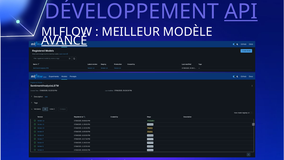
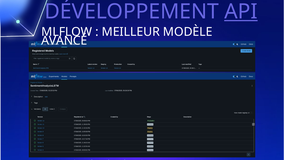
AVANCÉ underline: present -> none (64, 41)
